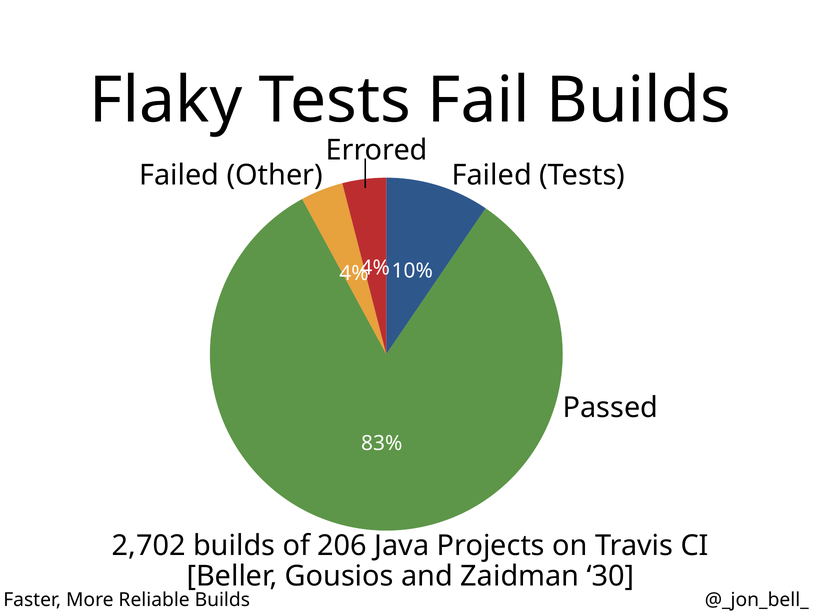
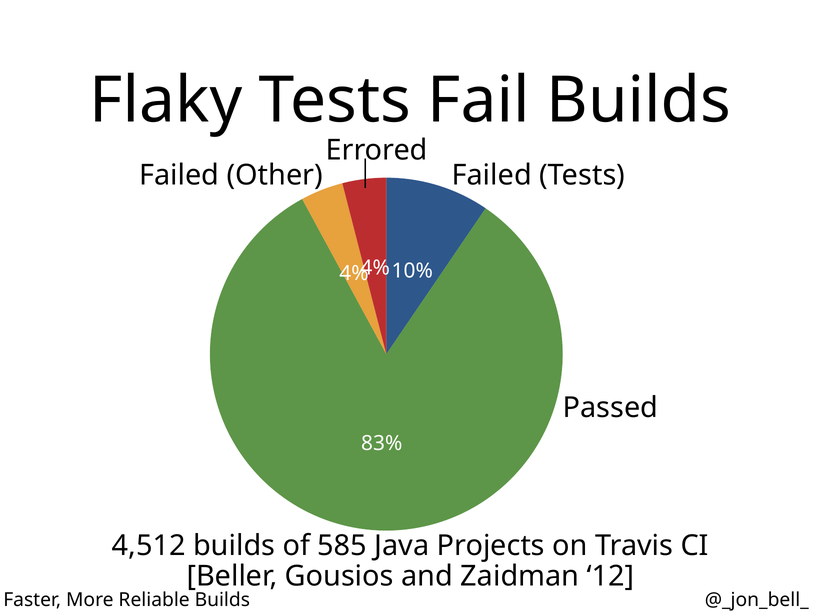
2,702: 2,702 -> 4,512 (149, 545)
206: 206 -> 585 (342, 545)
30: 30 -> 12 (610, 576)
